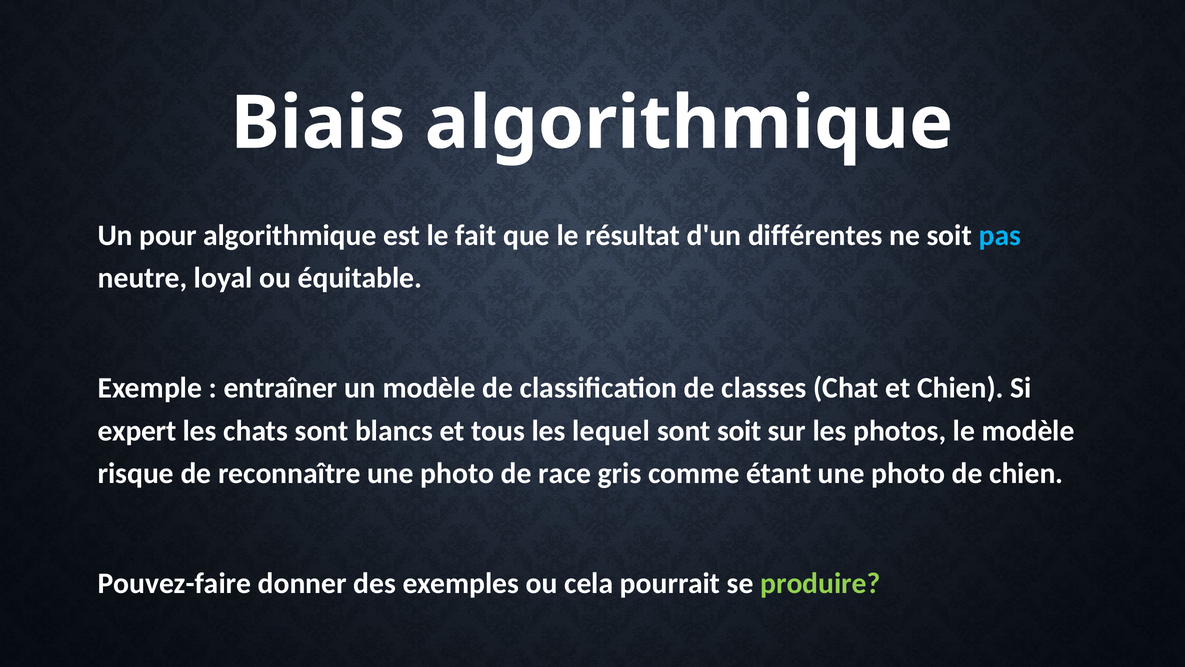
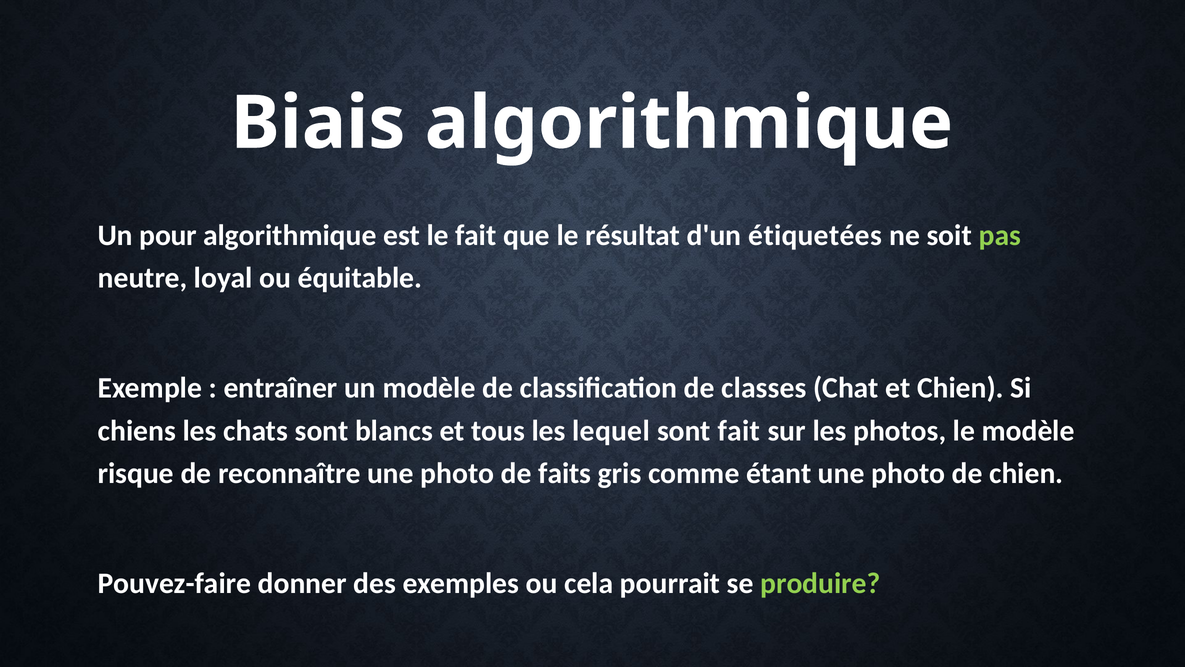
différentes: différentes -> étiquetées (815, 235)
pas colour: light blue -> light green (1000, 235)
expert: expert -> chiens (137, 430)
sont soit: soit -> fait (739, 430)
race: race -> faits (565, 473)
